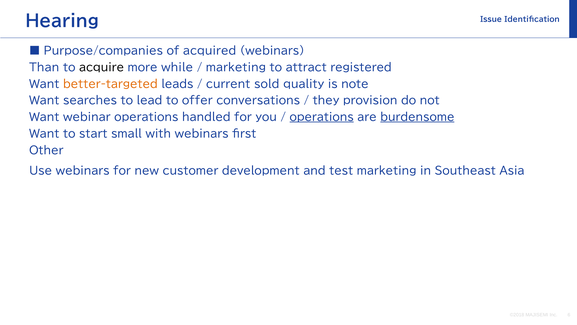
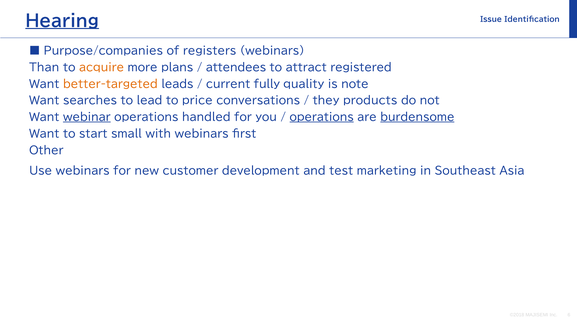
Hearing underline: none -> present (62, 21)
acquired: acquired -> registers (210, 51)
acquire colour: black -> orange (102, 67)
while: while -> plans (177, 67)
marketing: marketing -> attendees (236, 67)
sold: sold -> fully (267, 84)
offer: offer -> price (197, 101)
provision: provision -> products (370, 101)
webinar underline: none -> present (87, 117)
